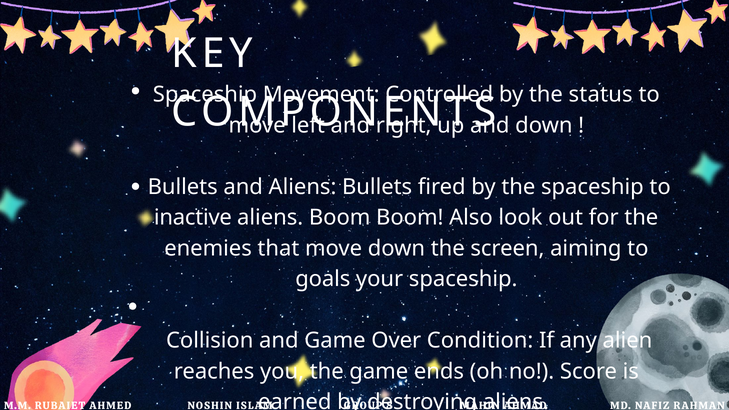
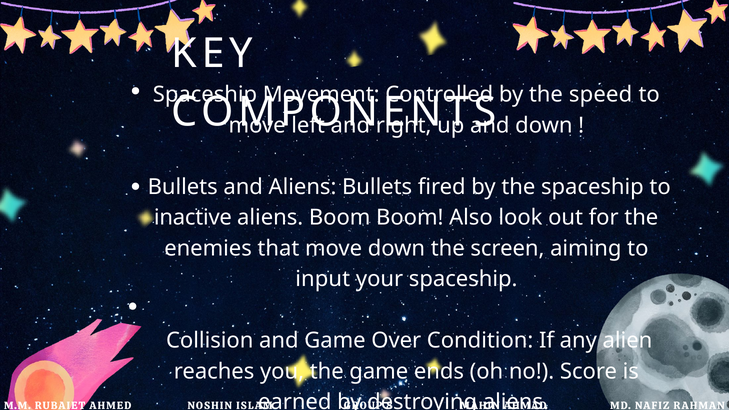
status: status -> speed (601, 95)
goals: goals -> input (323, 279)
